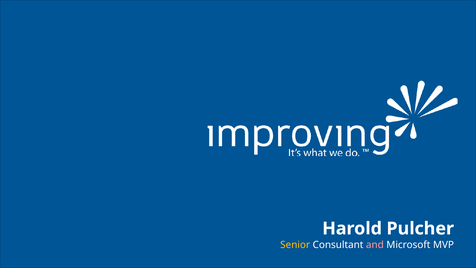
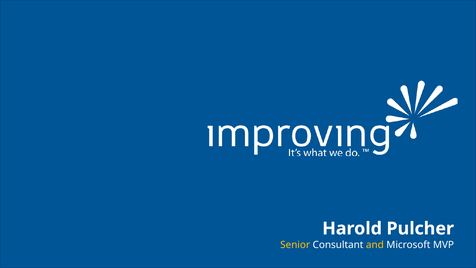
and colour: pink -> yellow (375, 245)
